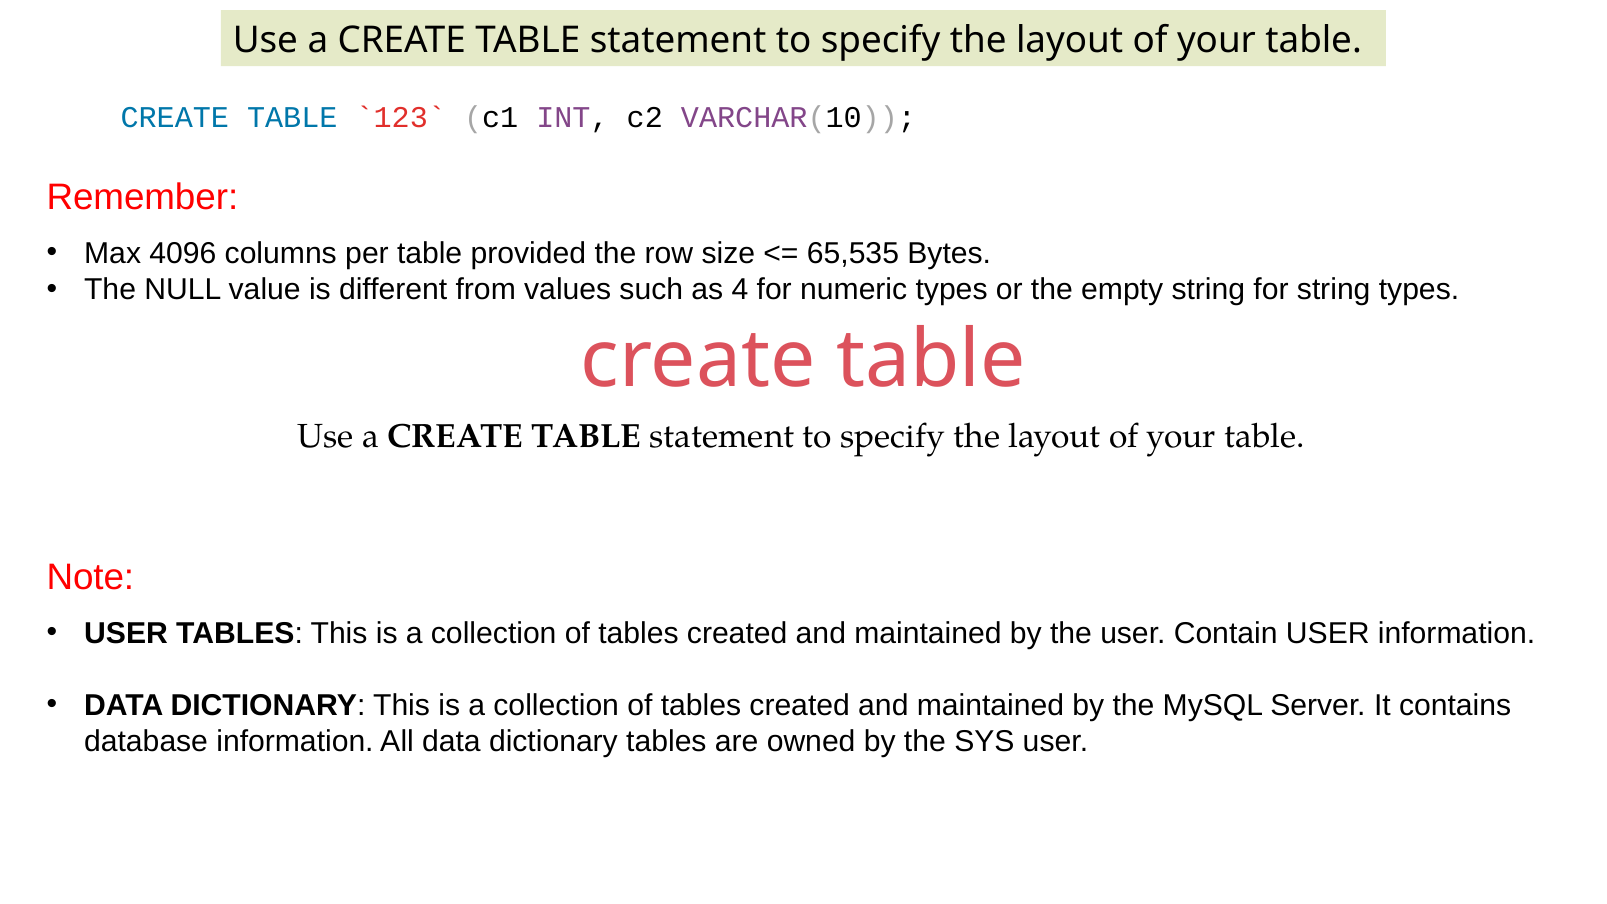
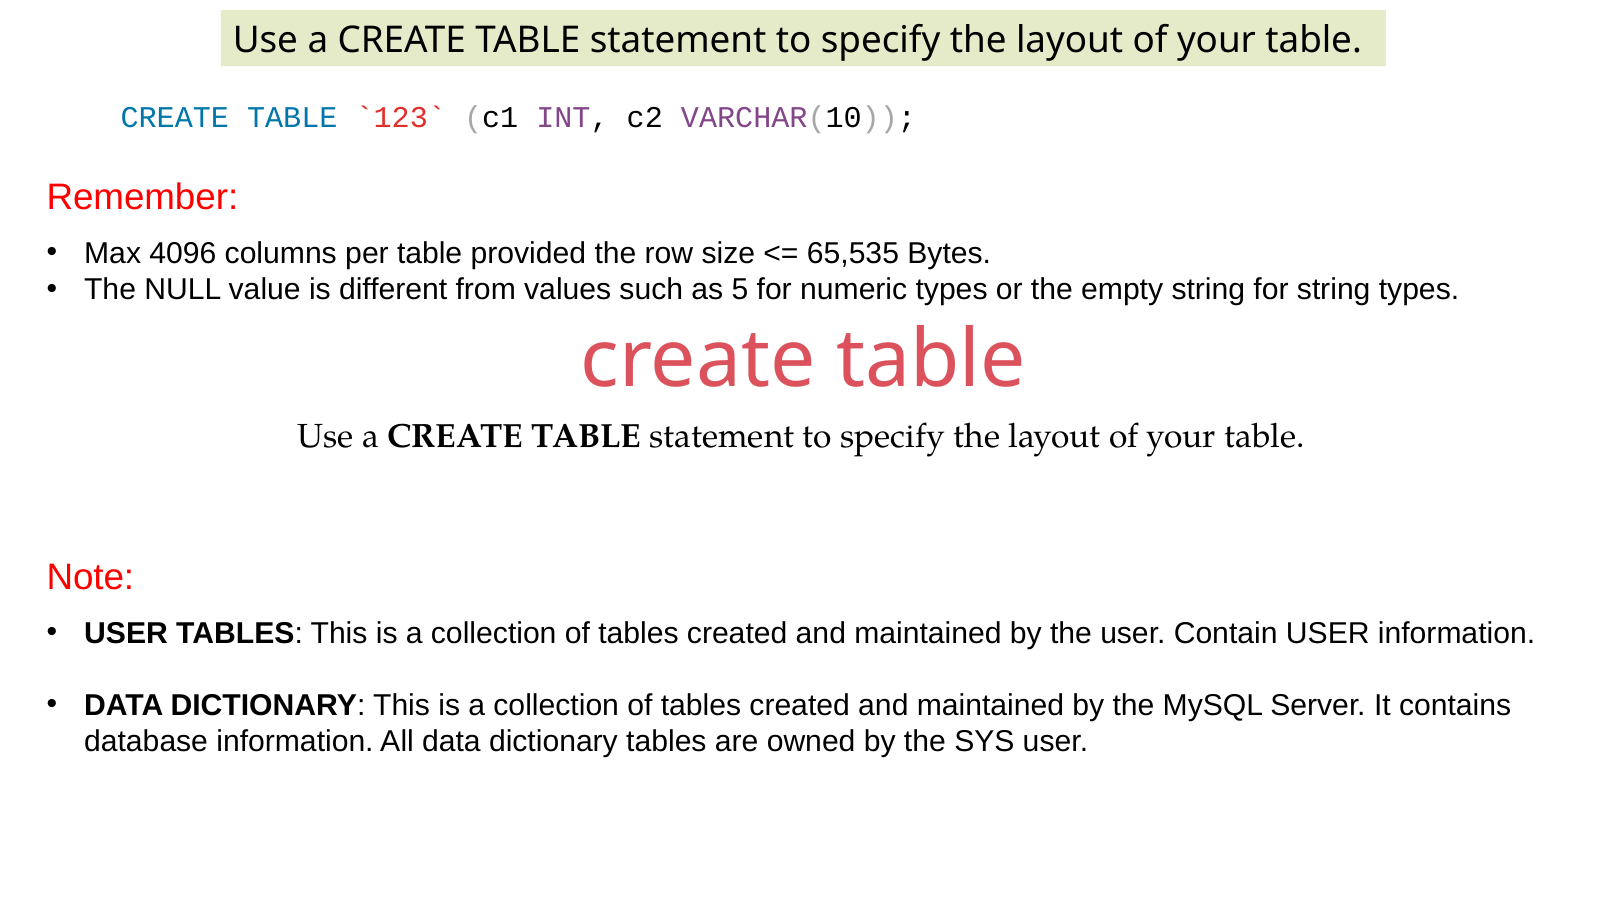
4: 4 -> 5 (740, 290)
